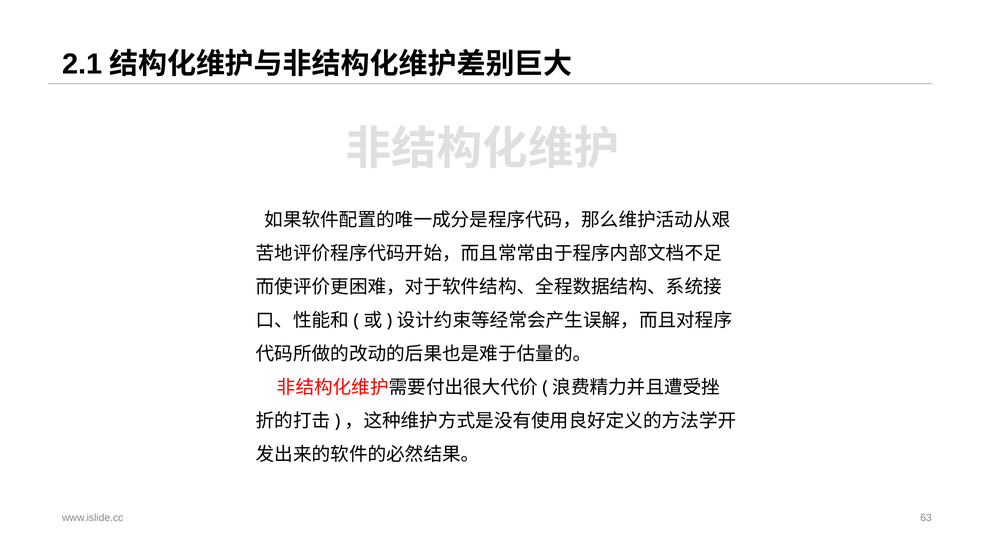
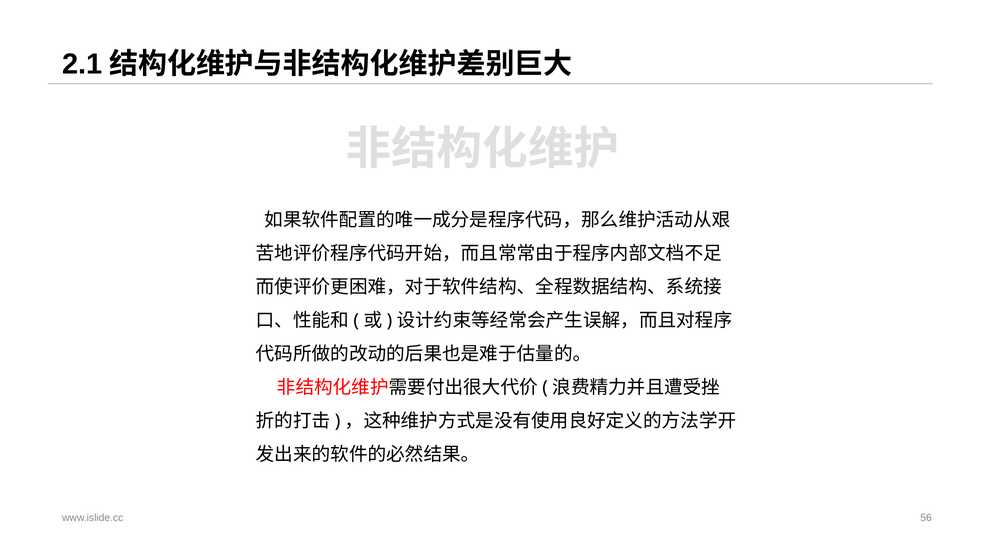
63: 63 -> 56 (926, 518)
